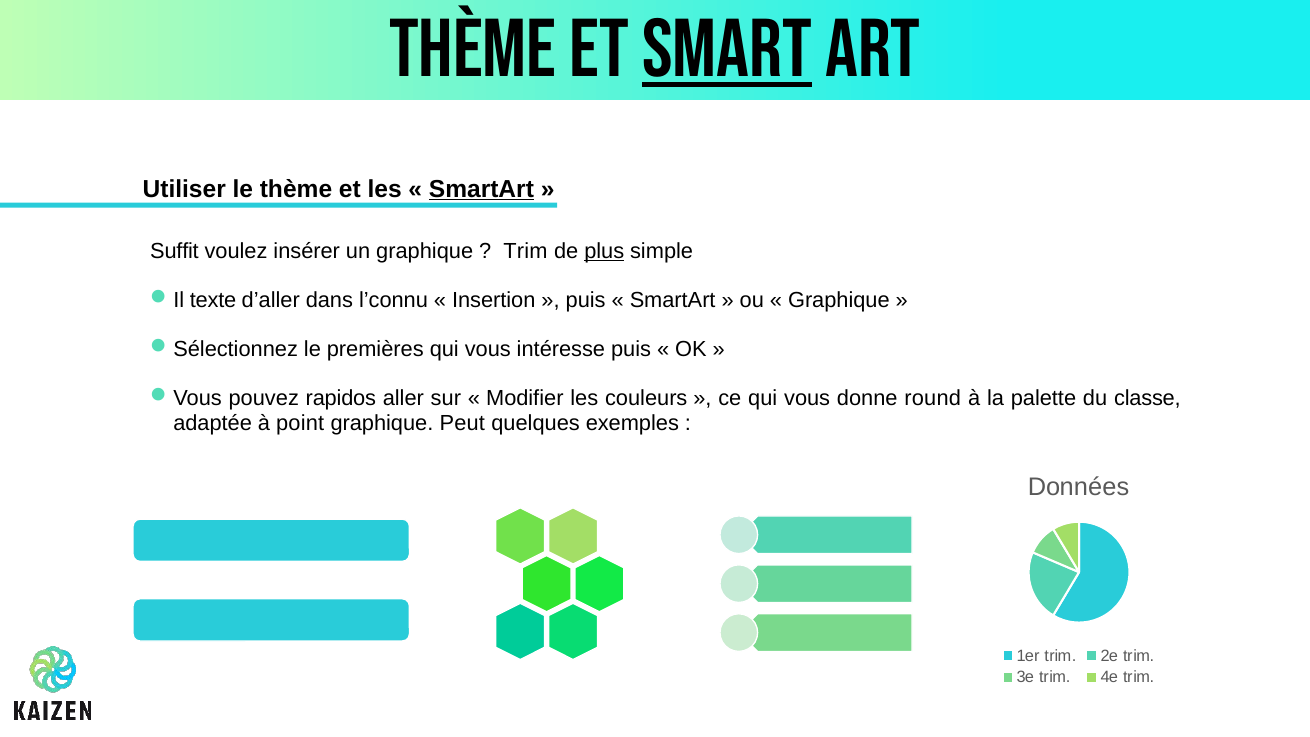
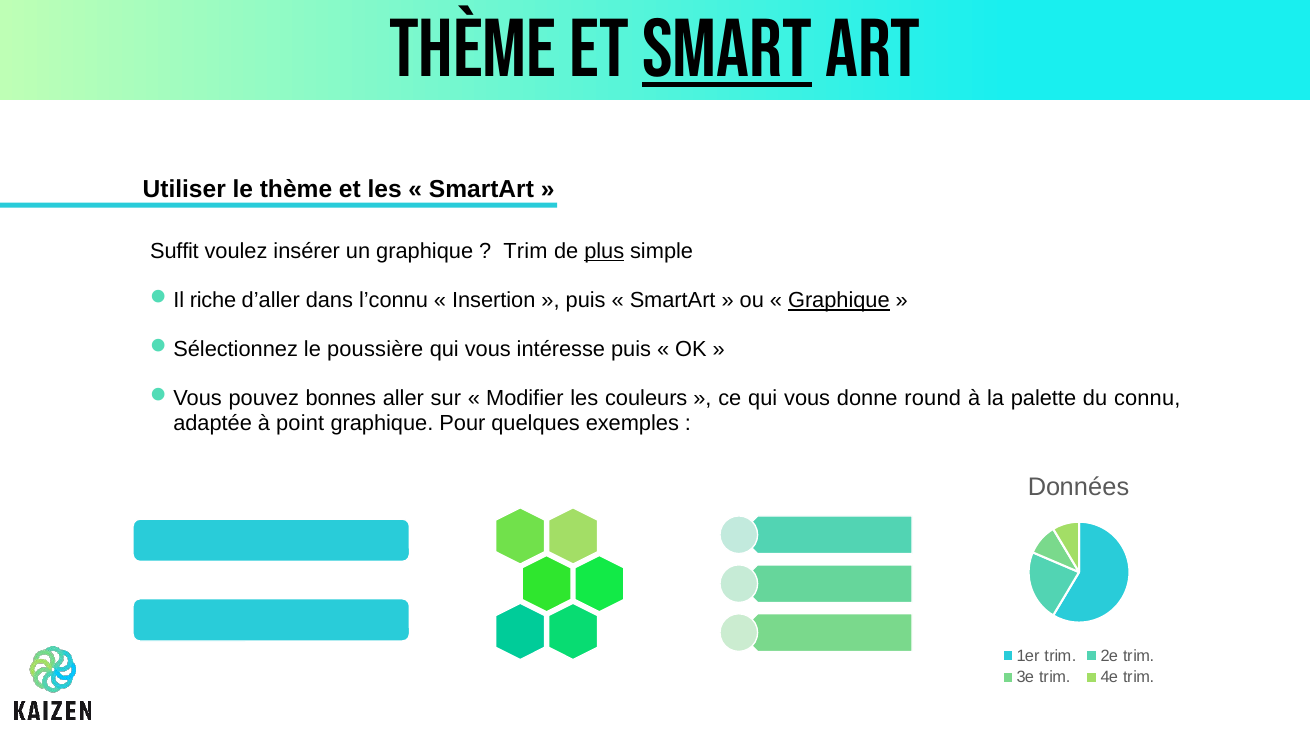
SmartArt underline: present -> none (481, 189)
texte: texte -> riche (213, 300)
Graphique underline: none -> present (839, 300)
premières: premières -> poussière (375, 350)
rapidos: rapidos -> bonnes (341, 399)
classe: classe -> connu (1147, 399)
Peut: Peut -> Pour (462, 423)
